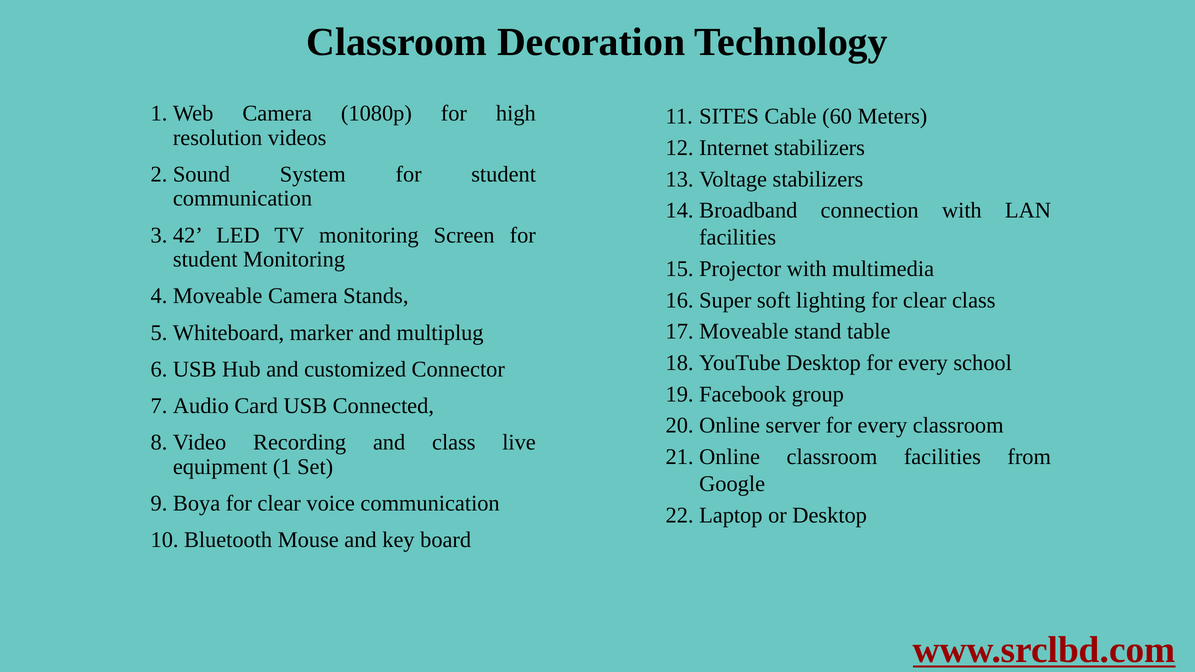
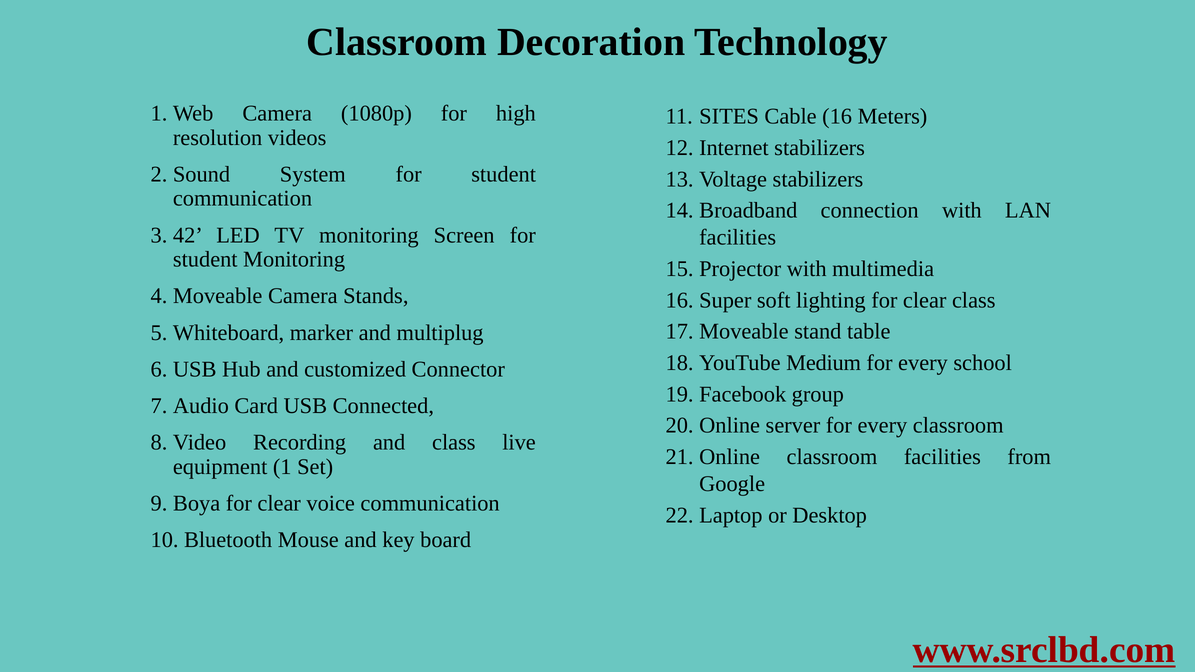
Cable 60: 60 -> 16 (837, 116)
YouTube Desktop: Desktop -> Medium (824, 363)
